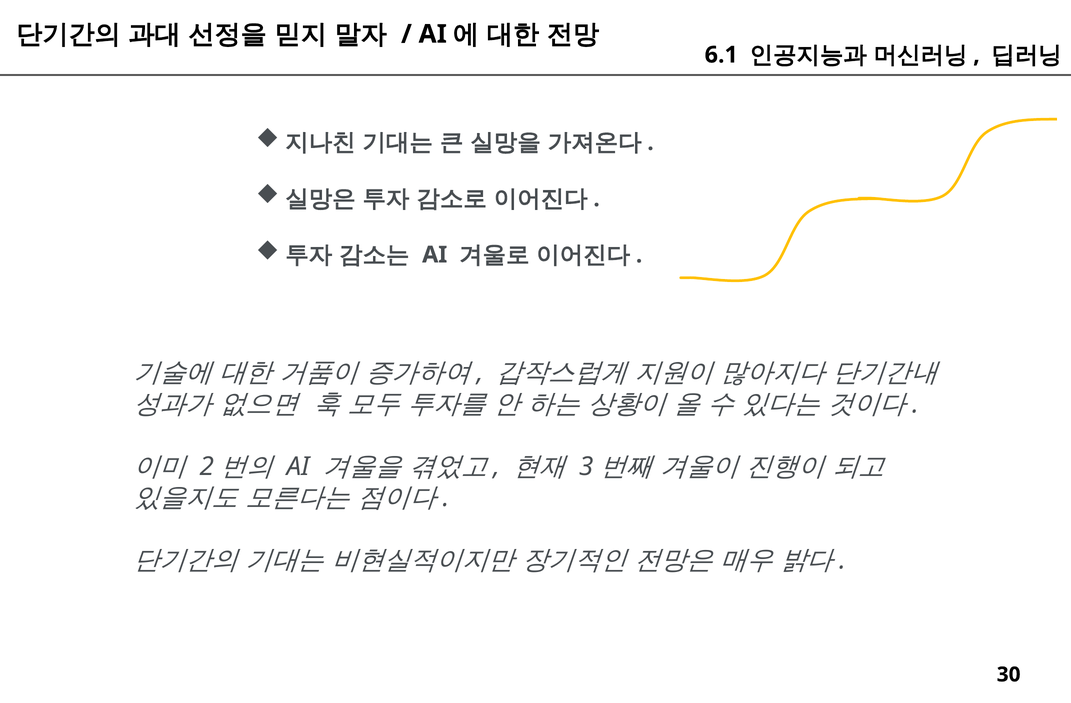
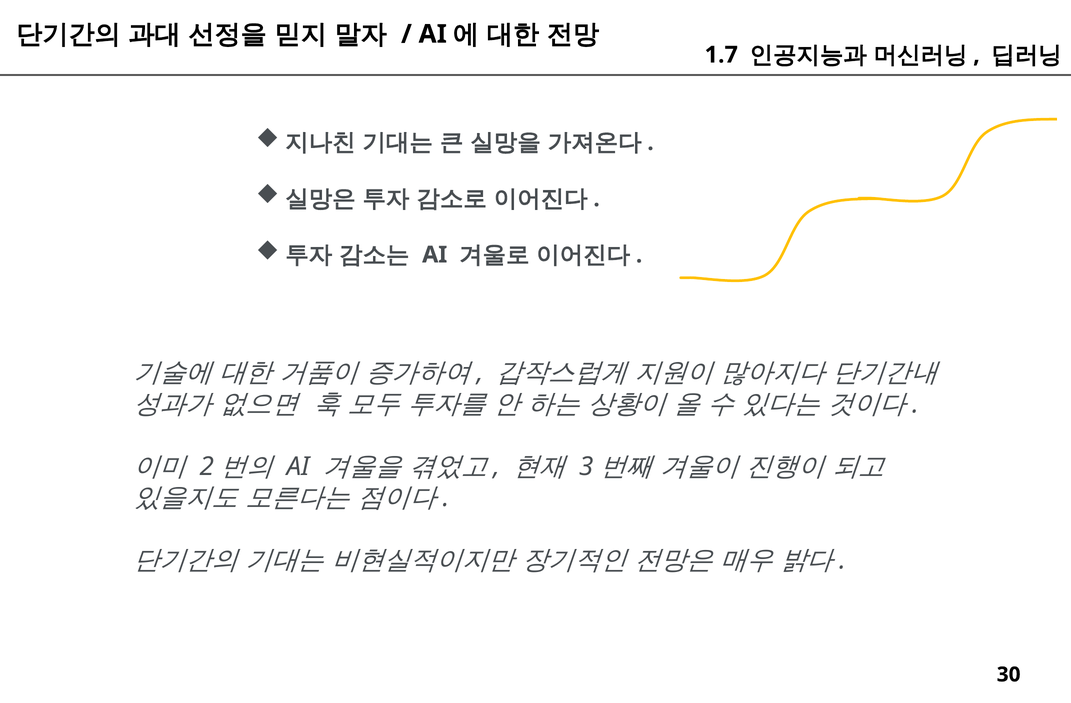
6.1: 6.1 -> 1.7 (721, 55)
